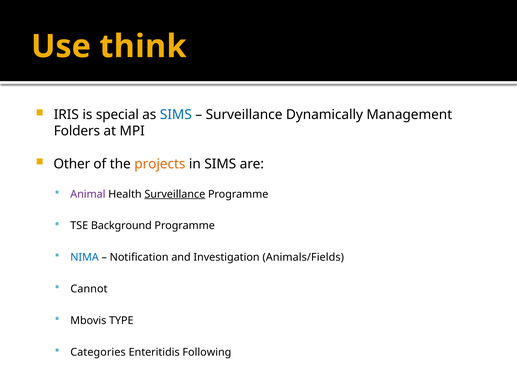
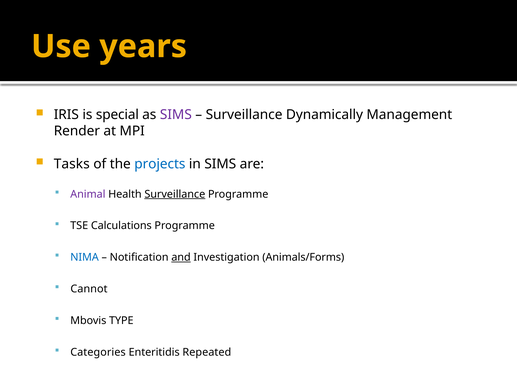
think: think -> years (143, 46)
SIMS colour: blue -> purple (176, 115)
Folders: Folders -> Render (77, 131)
Other: Other -> Tasks (72, 164)
projects colour: orange -> blue (160, 164)
Background: Background -> Calculations (121, 226)
and underline: none -> present (181, 257)
Animals/Fields: Animals/Fields -> Animals/Forms (303, 257)
Following: Following -> Repeated (207, 352)
